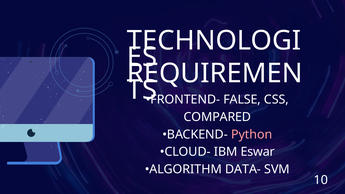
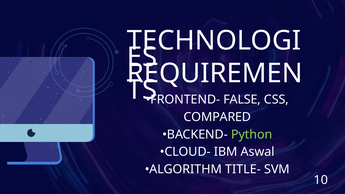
Python colour: pink -> light green (252, 134)
Eswar: Eswar -> Aswal (258, 152)
DATA-: DATA- -> TITLE- (243, 169)
